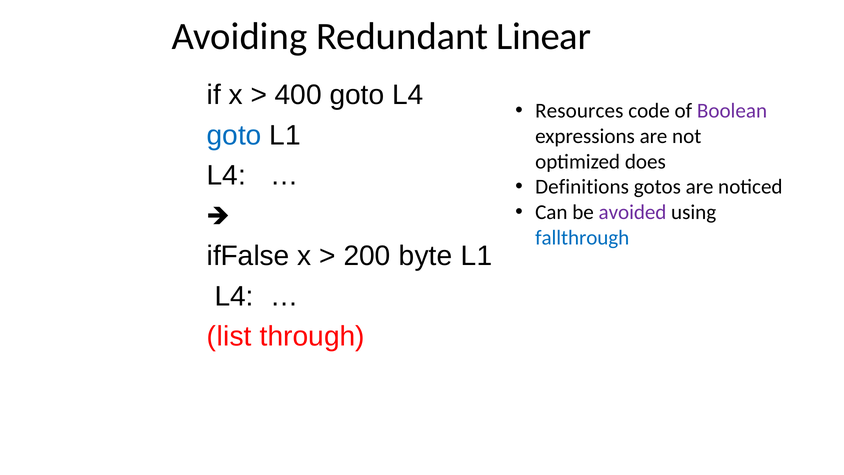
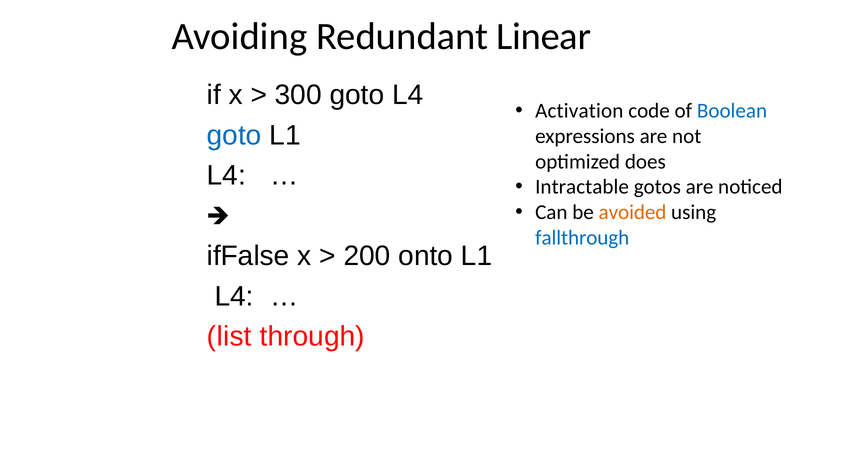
400: 400 -> 300 (298, 95)
Resources: Resources -> Activation (579, 111)
Boolean colour: purple -> blue (732, 111)
Definitions: Definitions -> Intractable (582, 187)
avoided colour: purple -> orange (632, 212)
byte: byte -> onto (426, 256)
